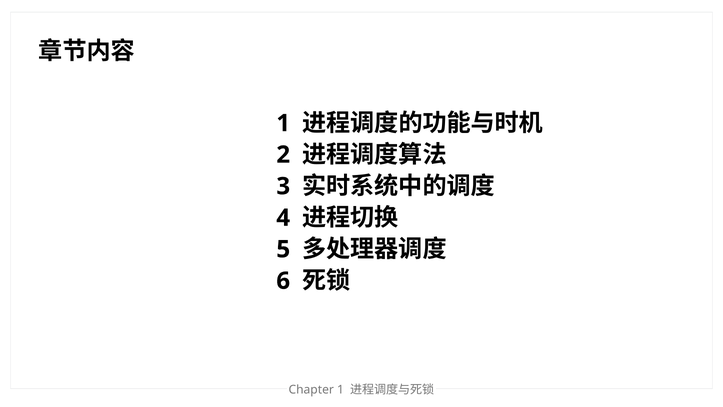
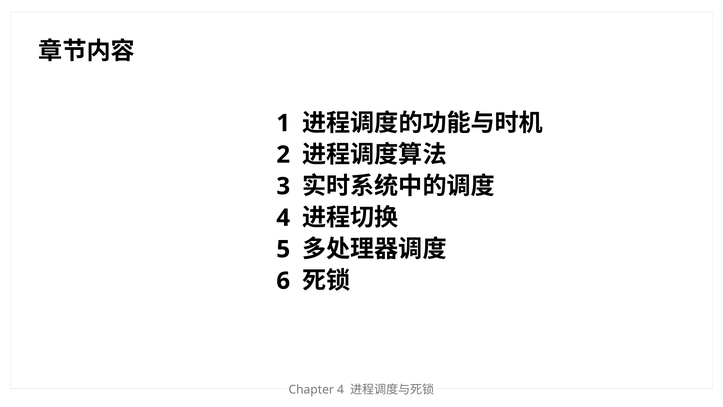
Chapter 1: 1 -> 4 (340, 389)
